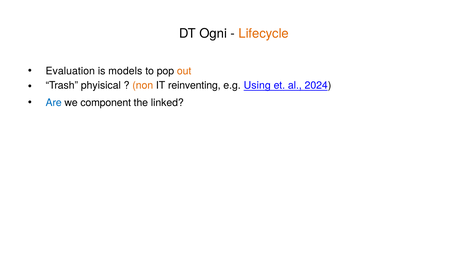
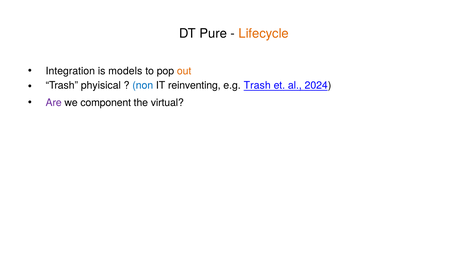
Ogni: Ogni -> Pure (213, 33)
Evaluation: Evaluation -> Integration (70, 71)
non colour: orange -> blue (143, 85)
e.g Using: Using -> Trash (257, 85)
Are colour: blue -> purple (54, 102)
linked: linked -> virtual (167, 102)
